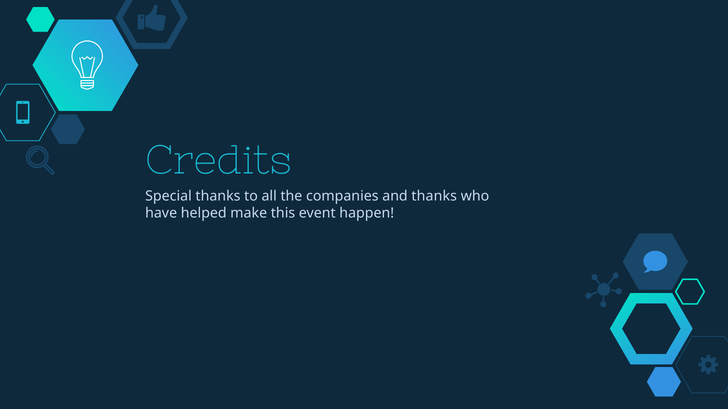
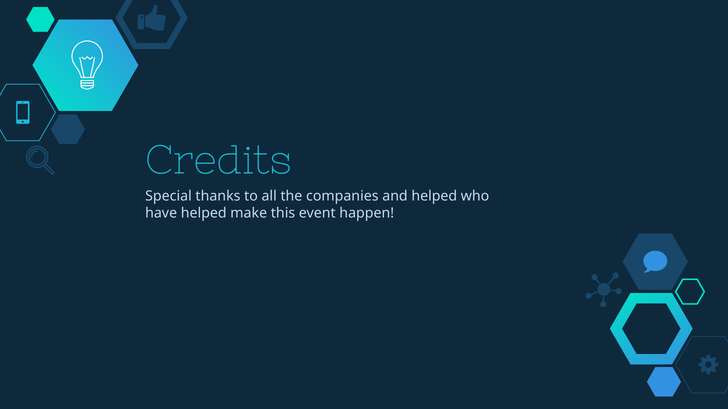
and thanks: thanks -> helped (434, 196)
